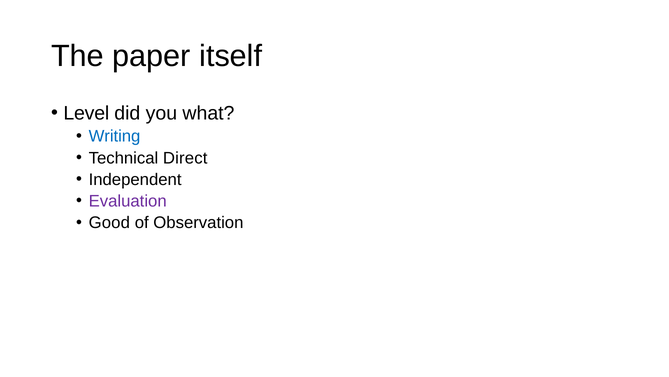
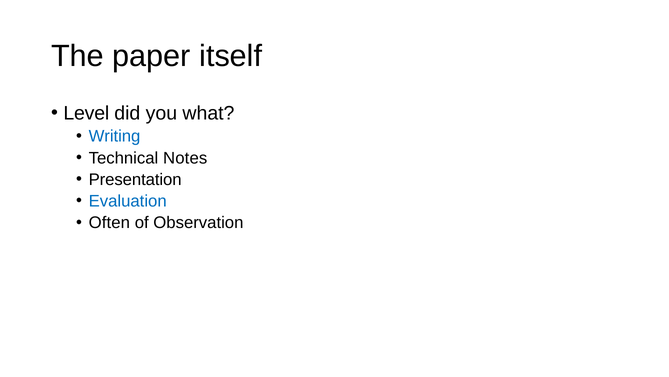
Direct: Direct -> Notes (185, 158)
Independent: Independent -> Presentation (135, 179)
Evaluation colour: purple -> blue (128, 201)
Good: Good -> Often (109, 222)
